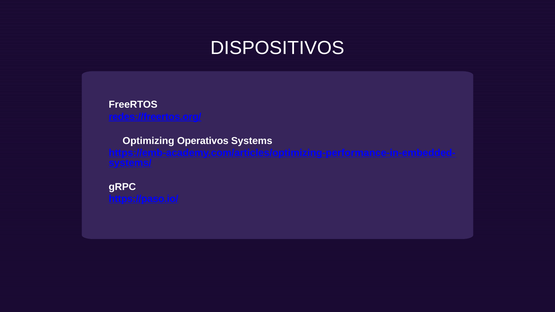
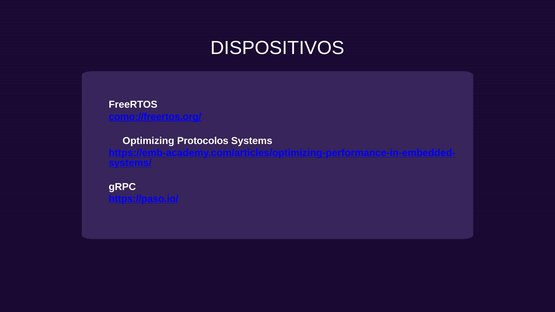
redes://freertos.org/: redes://freertos.org/ -> como://freertos.org/ (155, 117)
Operativos: Operativos -> Protocolos (203, 141)
